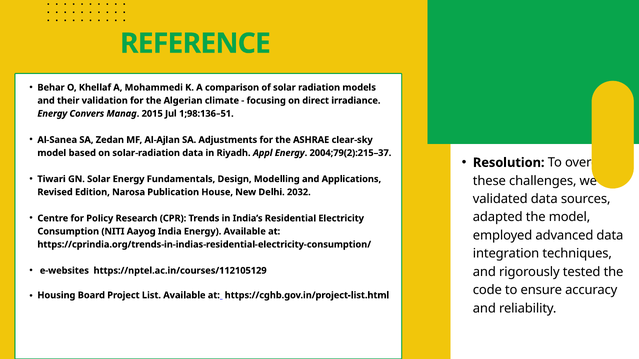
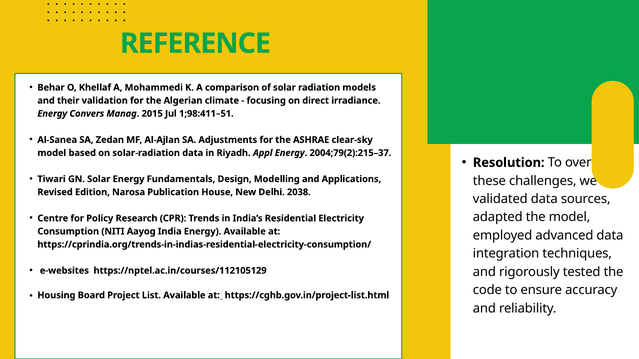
1;98:136–51: 1;98:136–51 -> 1;98:411–51 (206, 114)
2032: 2032 -> 2038 (299, 192)
